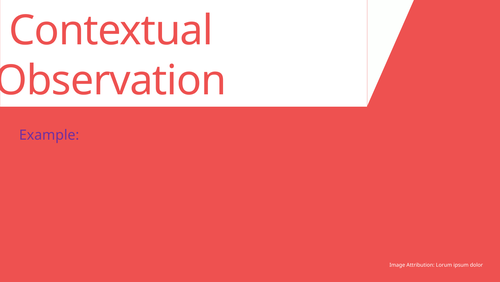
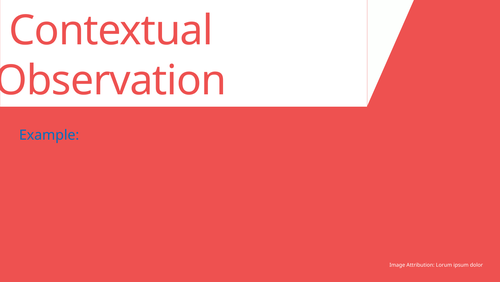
Example colour: purple -> blue (49, 135)
